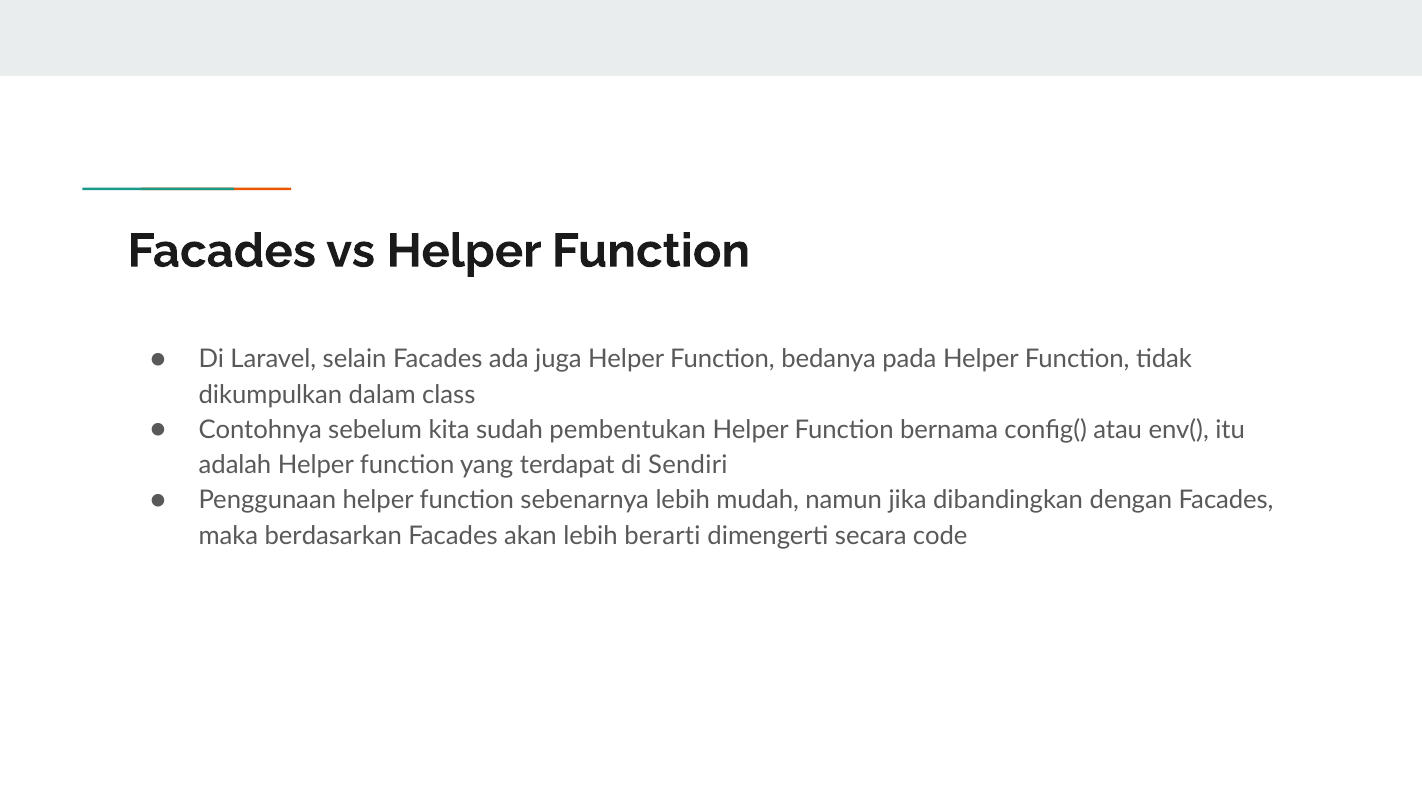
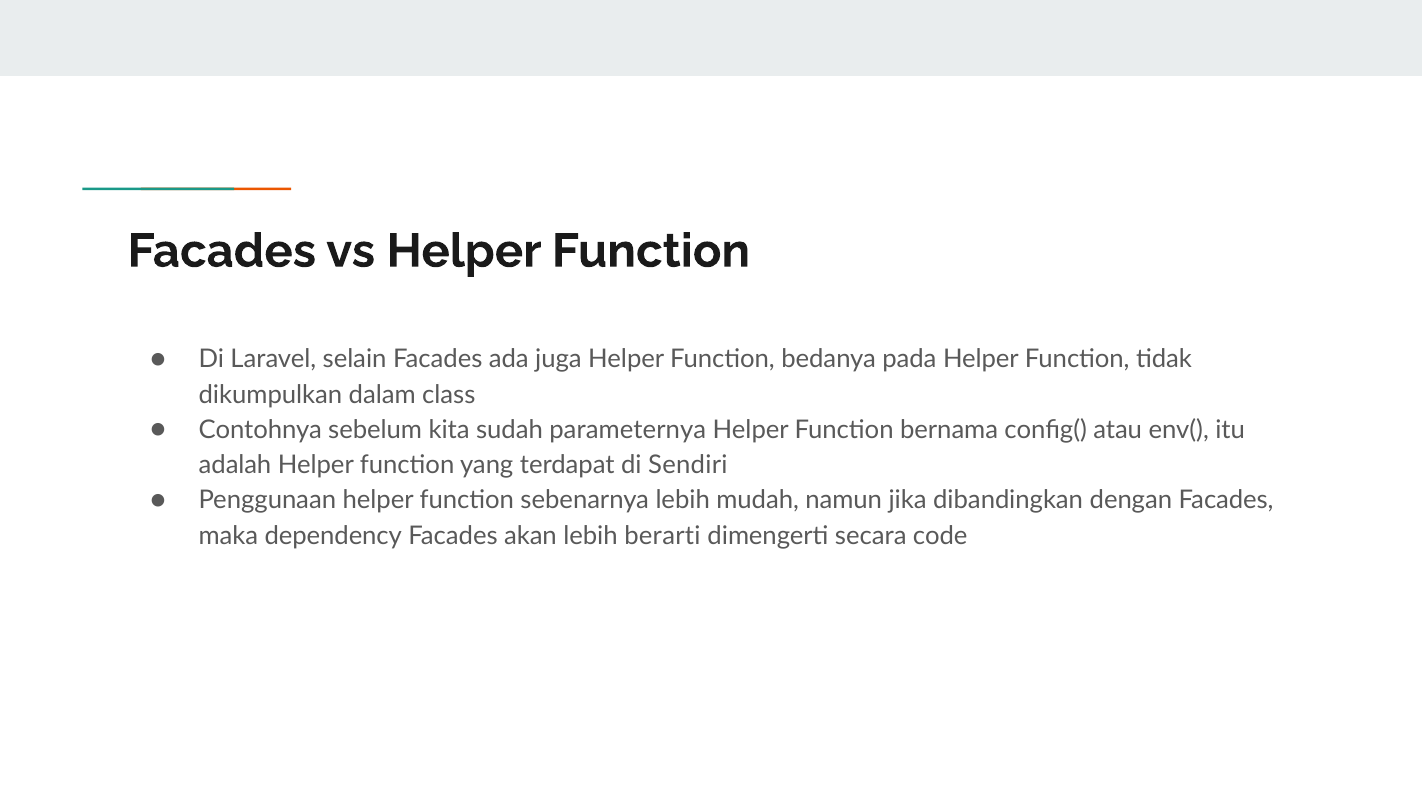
pembentukan: pembentukan -> parameternya (628, 430)
berdasarkan: berdasarkan -> dependency (333, 536)
